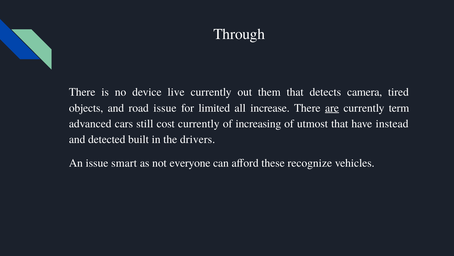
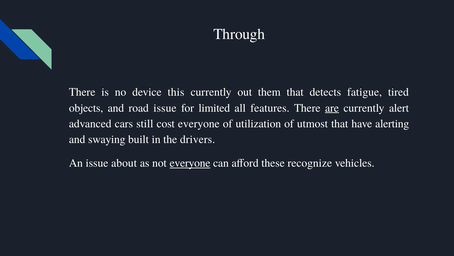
live: live -> this (176, 92)
camera: camera -> fatigue (365, 92)
increase: increase -> features (270, 108)
term: term -> alert (399, 108)
cost currently: currently -> everyone (199, 123)
increasing: increasing -> utilization (258, 123)
instead: instead -> alerting (392, 123)
detected: detected -> swaying (107, 139)
smart: smart -> about (124, 163)
everyone underline: none -> present (190, 163)
